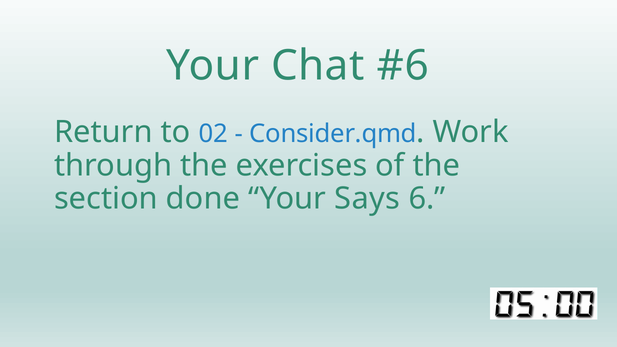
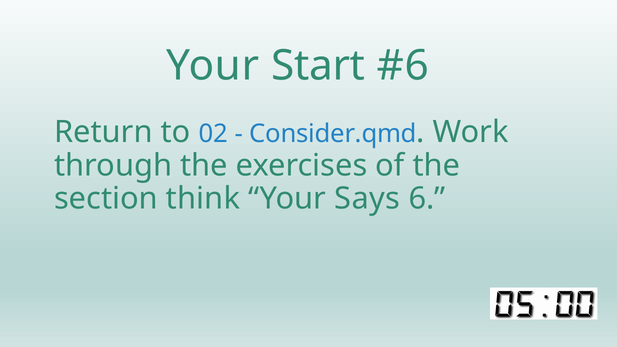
Chat: Chat -> Start (318, 66)
done: done -> think (203, 199)
